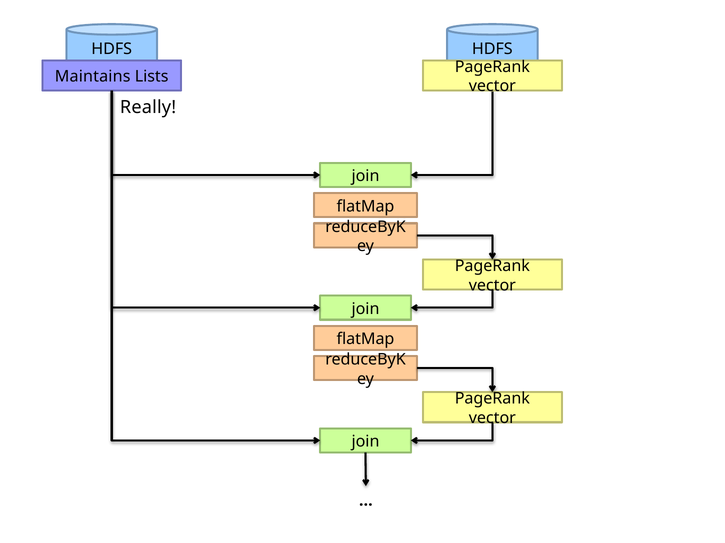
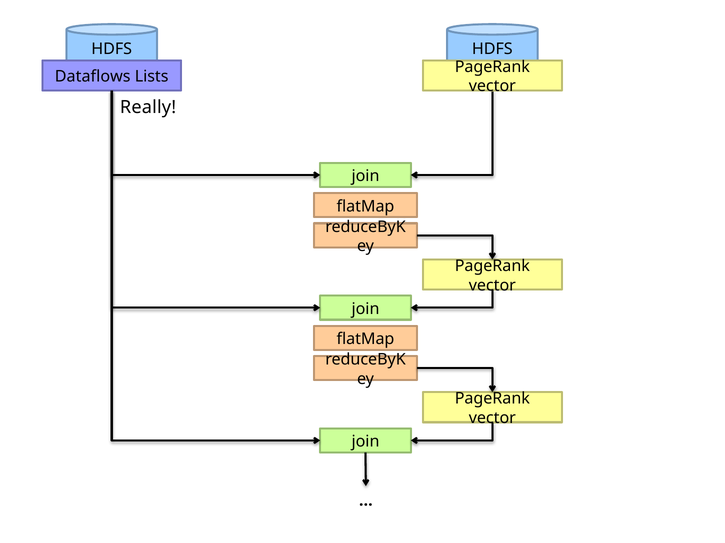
Maintains: Maintains -> Dataflows (93, 77)
